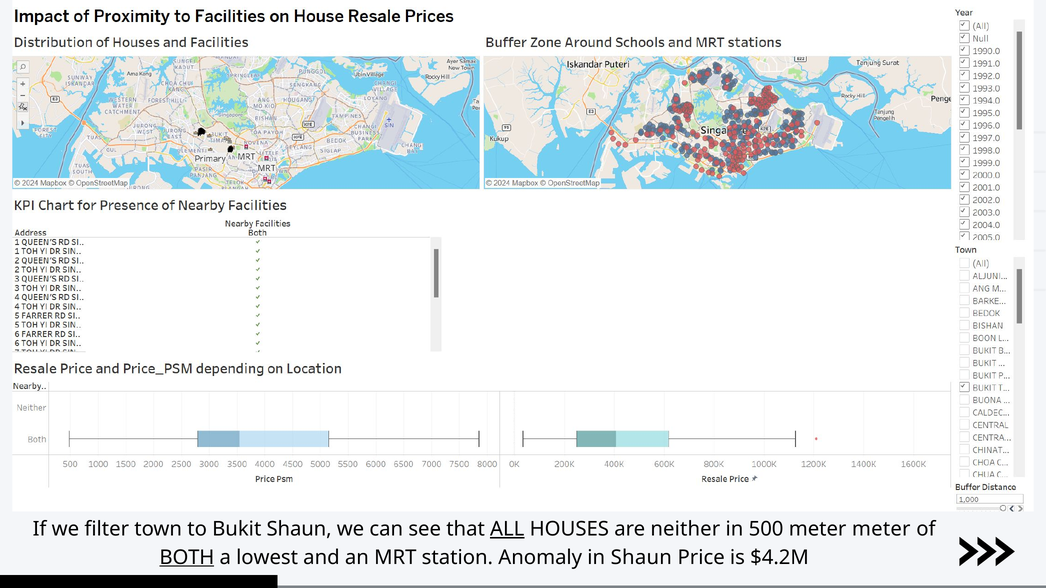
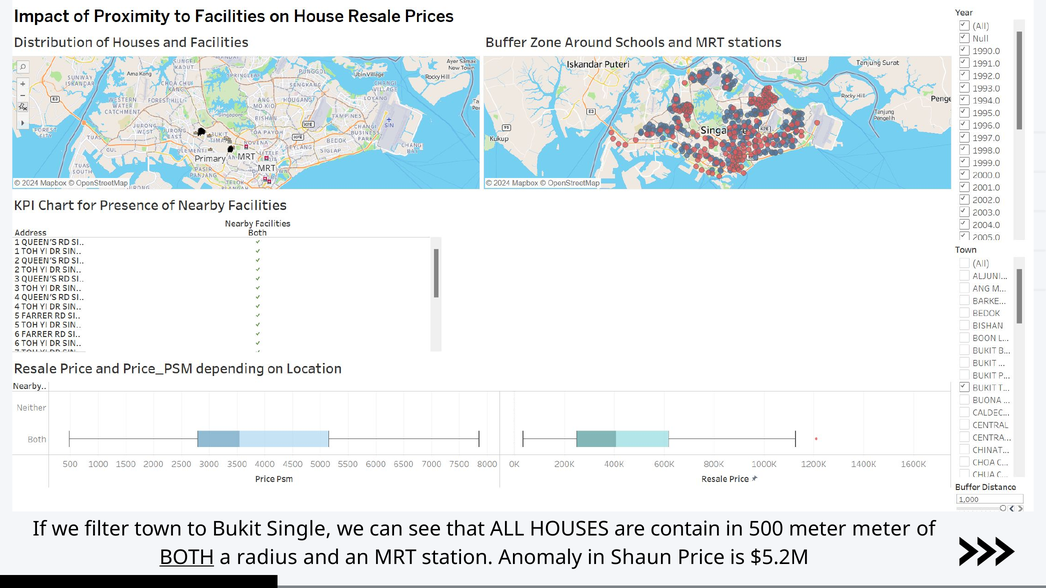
Bukit Shaun: Shaun -> Single (299, 529)
ALL underline: present -> none (507, 529)
neither: neither -> contain (685, 529)
lowest: lowest -> radius (267, 558)
$4.2M: $4.2M -> $5.2M (780, 558)
